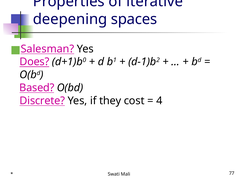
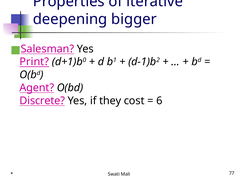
spaces: spaces -> bigger (134, 19)
Does: Does -> Print (34, 62)
Based: Based -> Agent (37, 87)
4: 4 -> 6 (159, 100)
